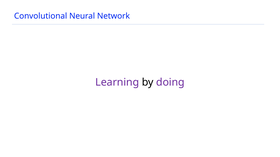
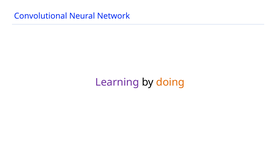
doing colour: purple -> orange (170, 83)
